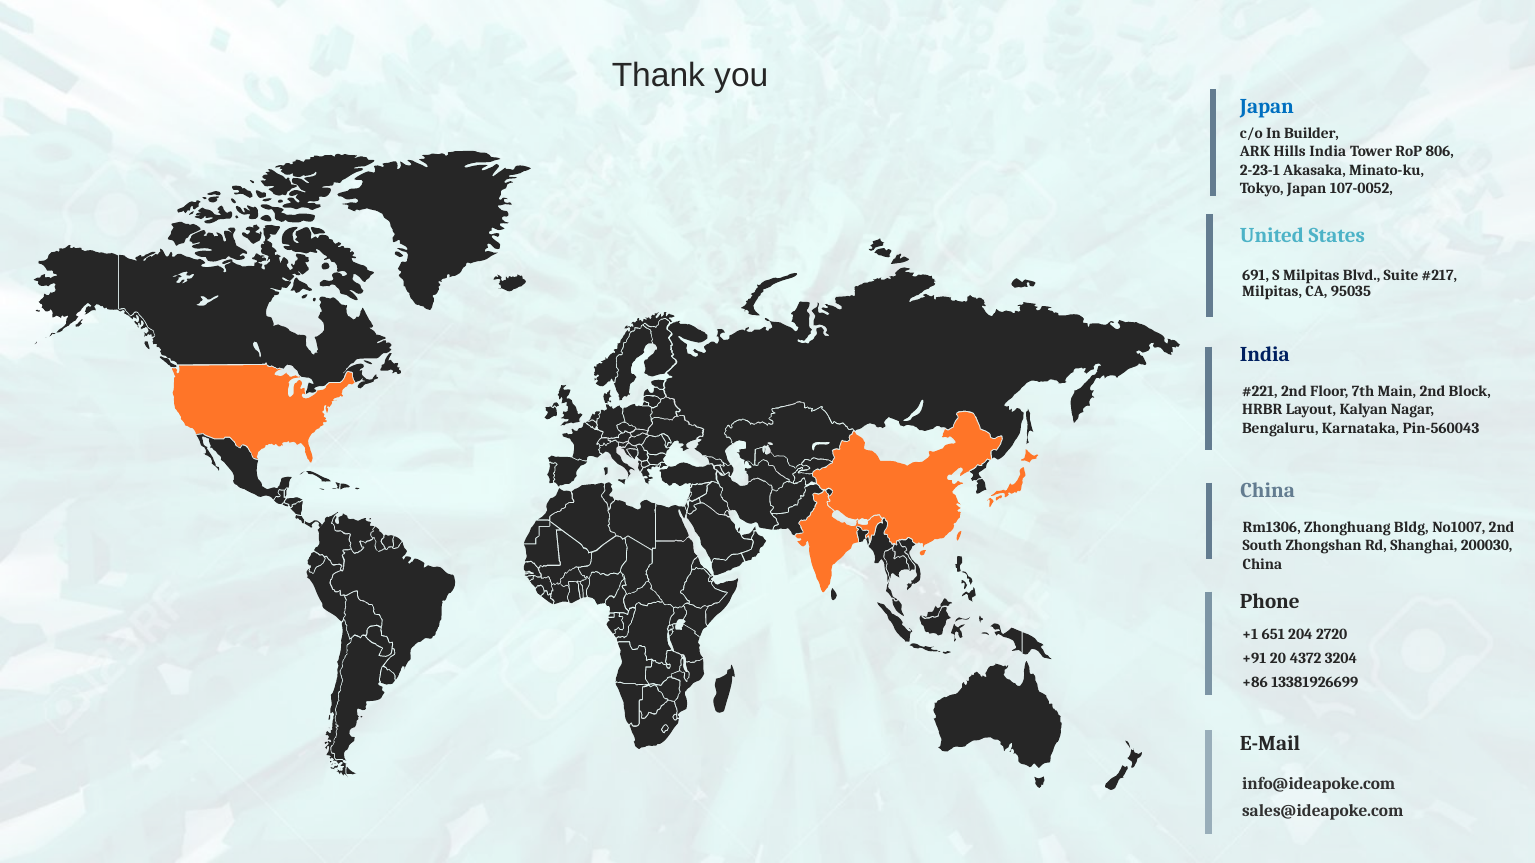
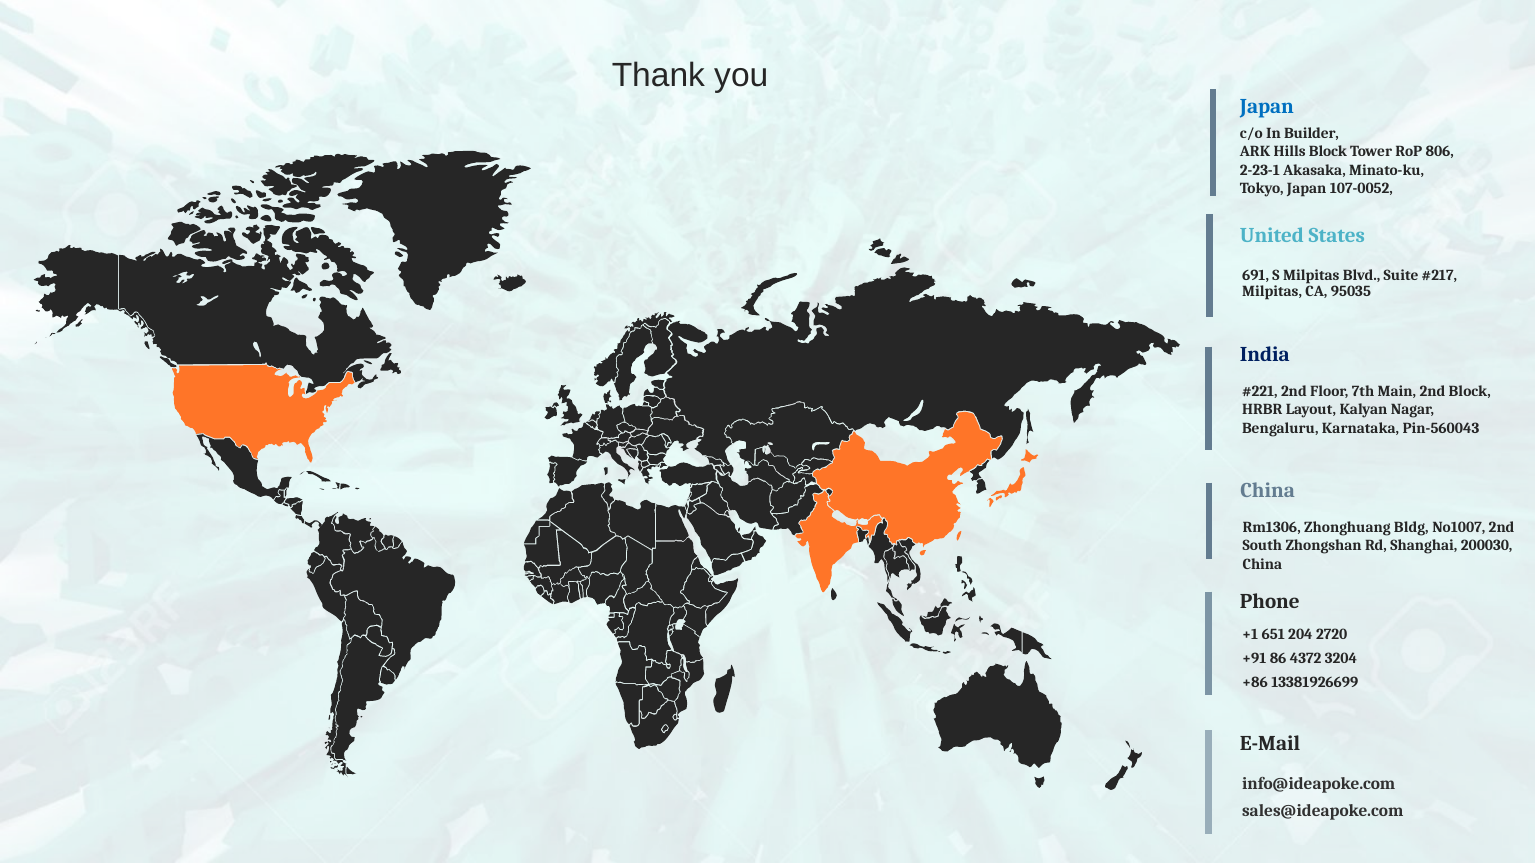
Hills India: India -> Block (1328, 152)
20: 20 -> 86 (1278, 659)
